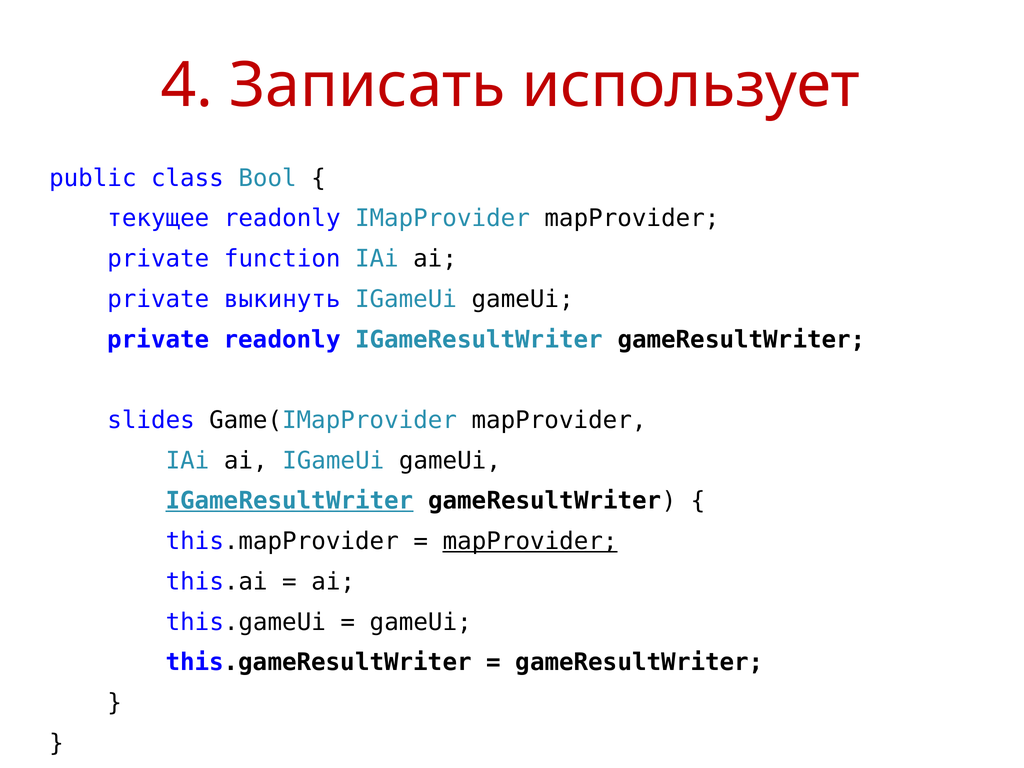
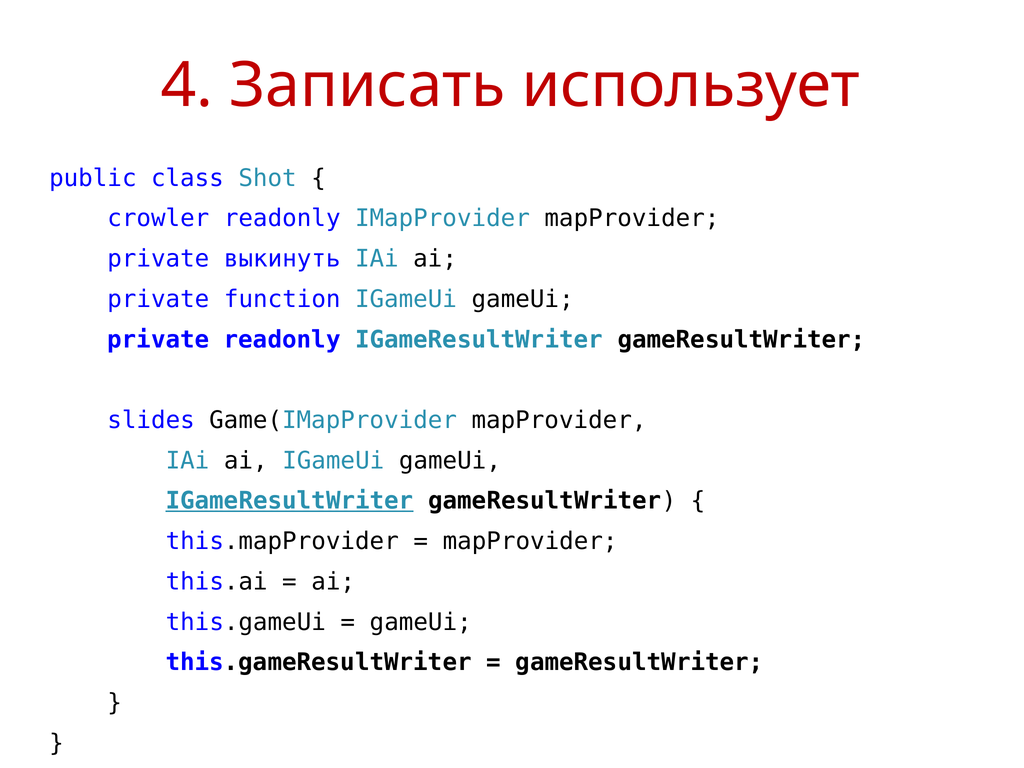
Bool: Bool -> Shot (268, 178)
текущее: текущее -> crowler (158, 218)
function: function -> выкинуть (282, 259)
выкинуть: выкинуть -> function (282, 299)
mapProvider underline: present -> none (530, 541)
